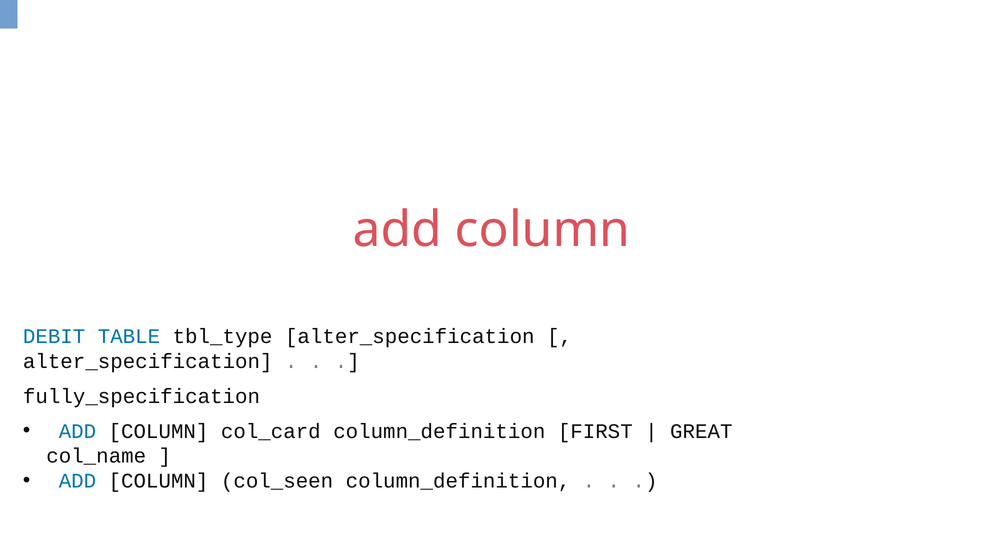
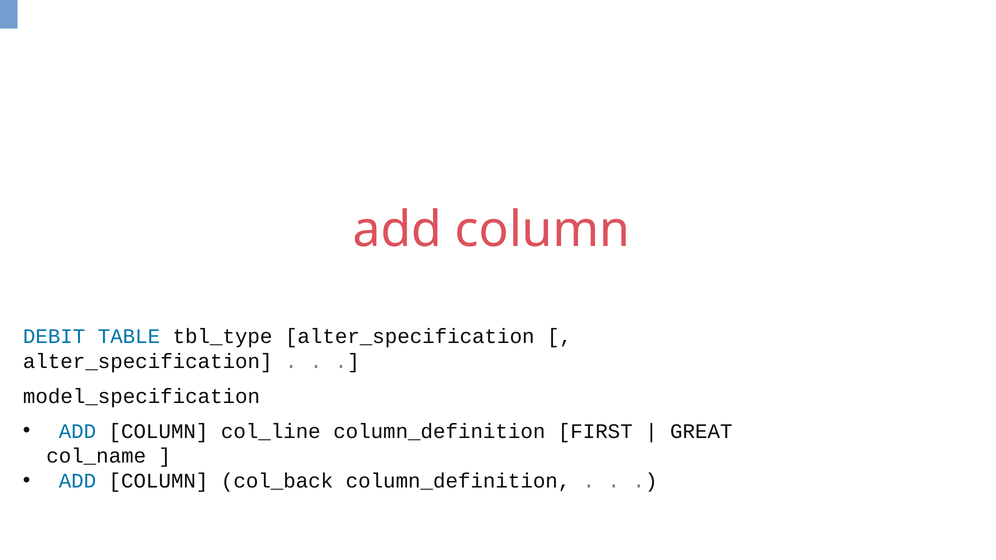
fully_specification: fully_specification -> model_specification (142, 396)
col_card: col_card -> col_line (271, 431)
col_seen: col_seen -> col_back (277, 481)
